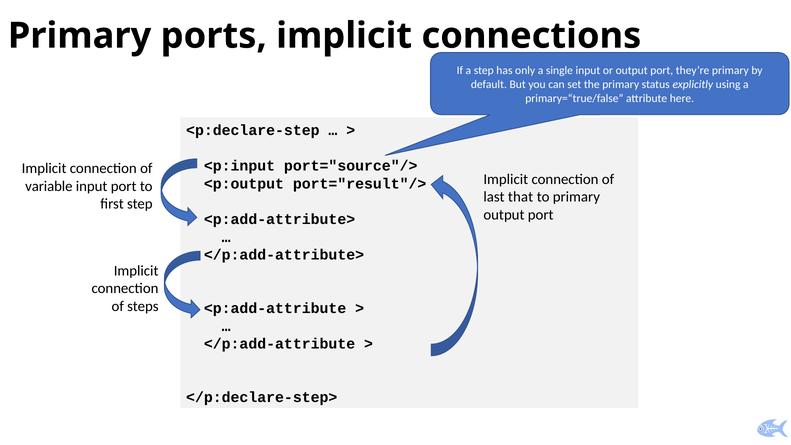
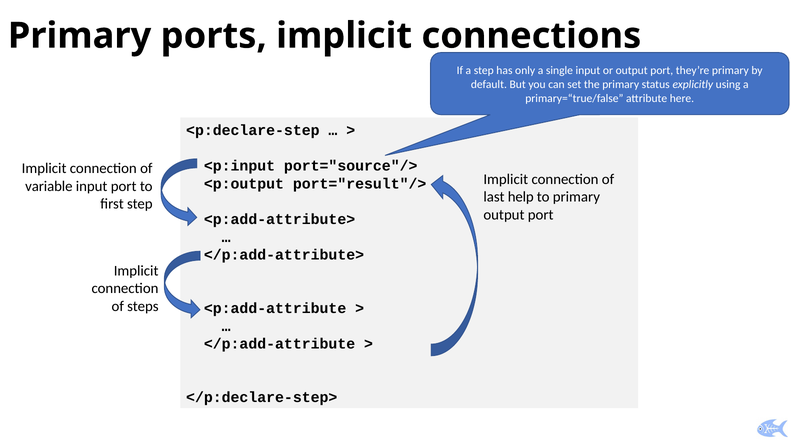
that: that -> help (521, 197)
